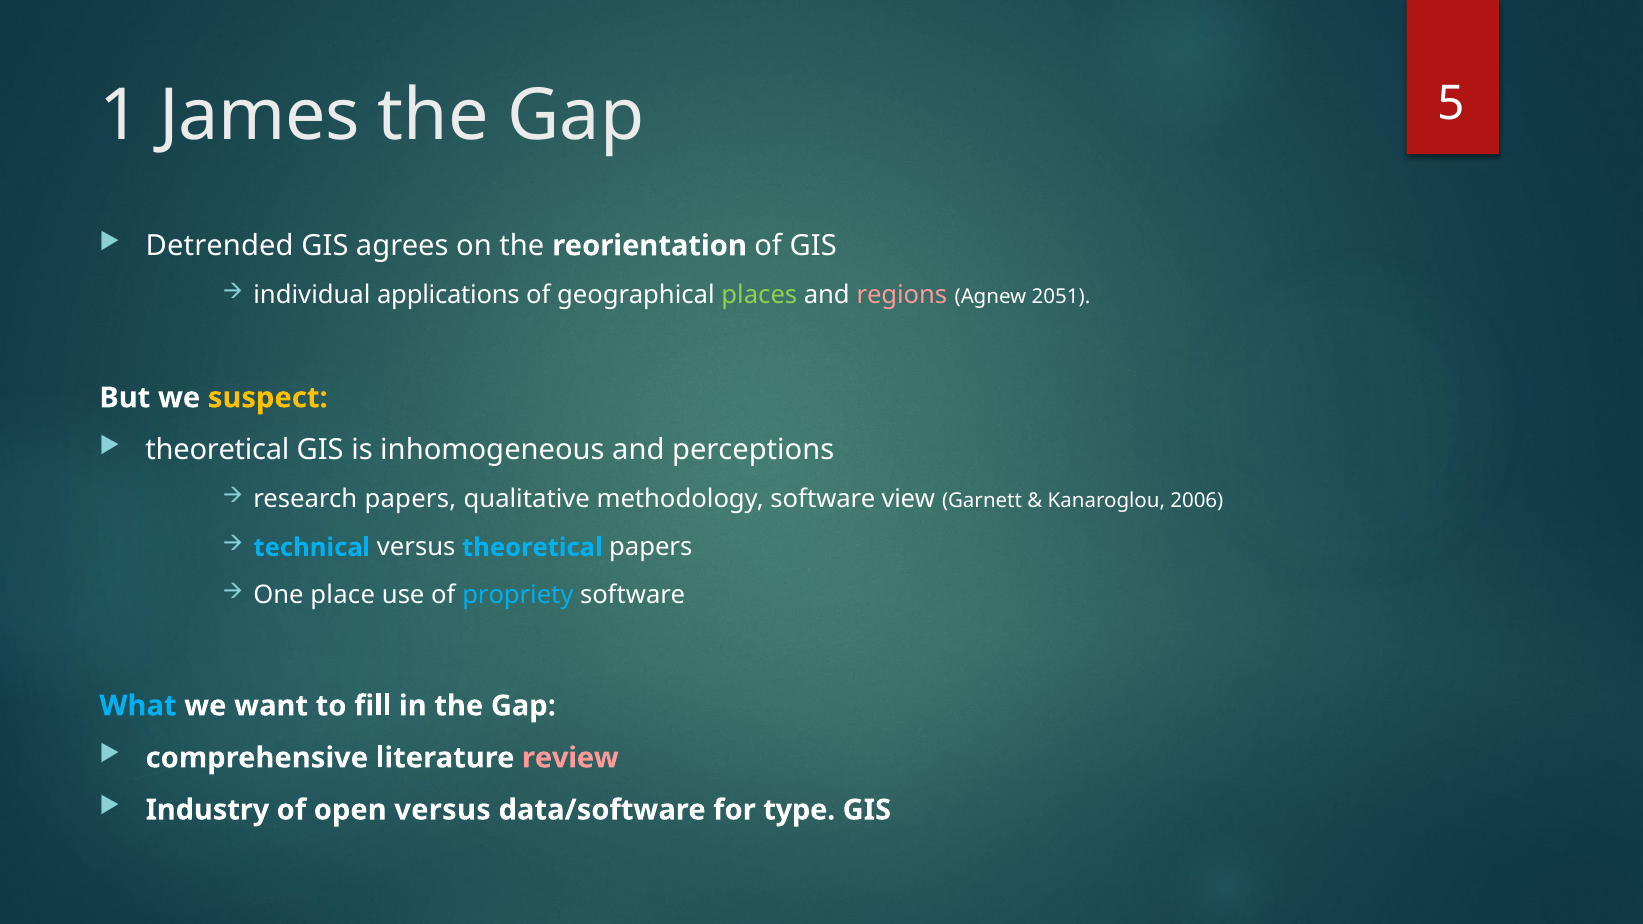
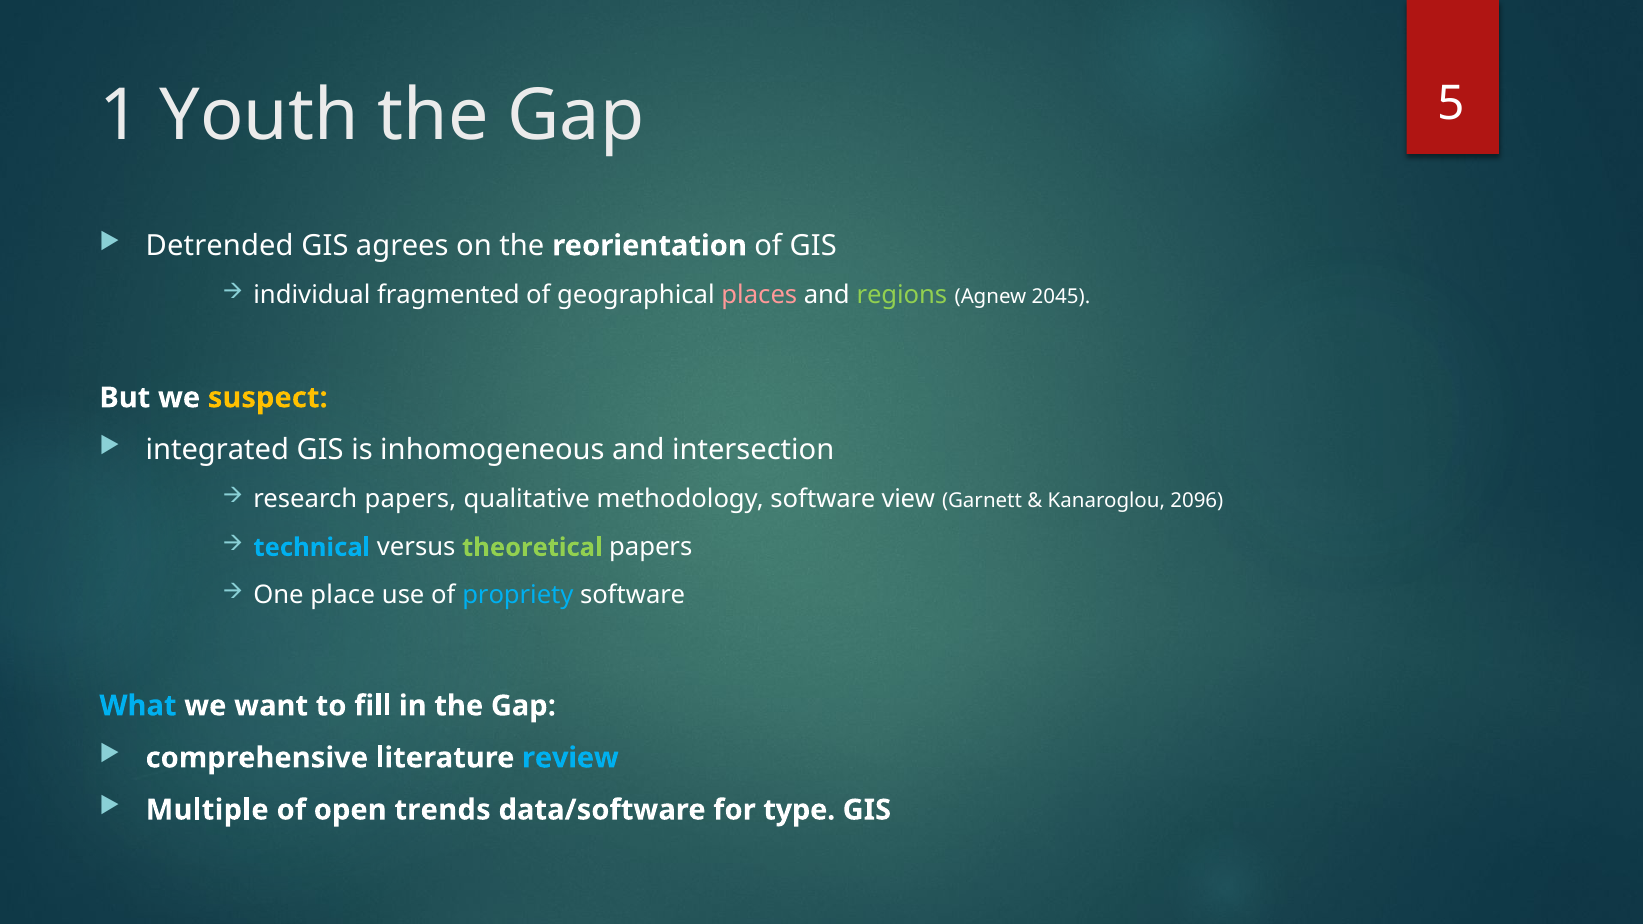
James: James -> Youth (259, 115)
applications: applications -> fragmented (448, 296)
places colour: light green -> pink (759, 296)
regions colour: pink -> light green (902, 296)
2051: 2051 -> 2045 (1061, 297)
theoretical: theoretical -> integrated (217, 450)
perceptions: perceptions -> intersection (753, 450)
2006: 2006 -> 2096 (1197, 501)
theoretical colour: light blue -> light green (532, 548)
review colour: pink -> light blue (570, 758)
Industry: Industry -> Multiple (207, 810)
open versus: versus -> trends (443, 810)
